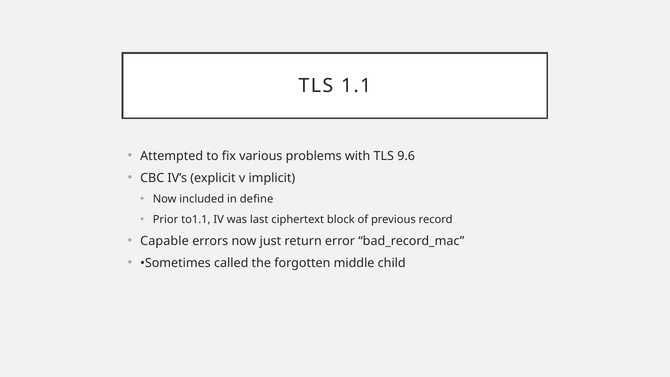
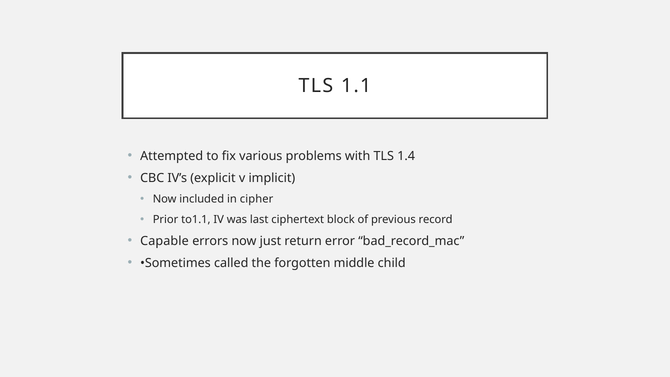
9.6: 9.6 -> 1.4 (406, 156)
define: define -> cipher (257, 199)
